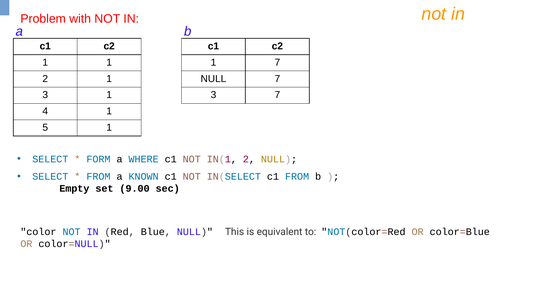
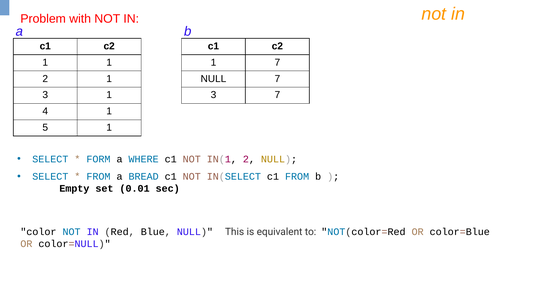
KNOWN: KNOWN -> BREAD (144, 177)
9.00: 9.00 -> 0.01 (135, 189)
